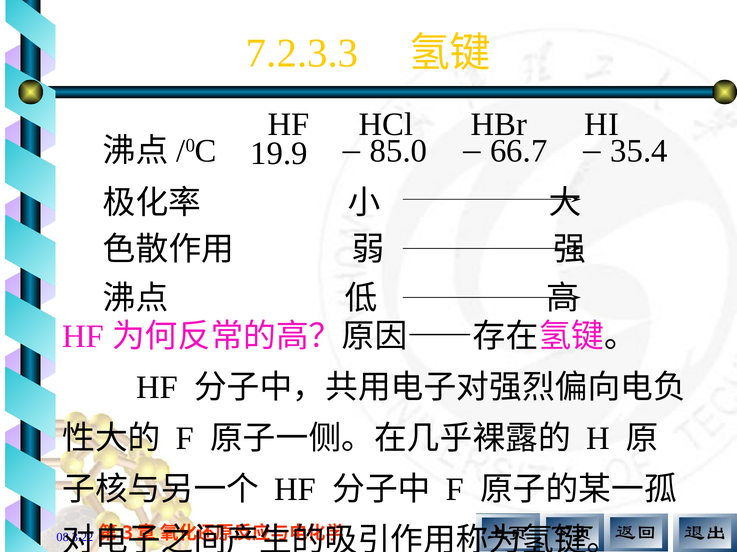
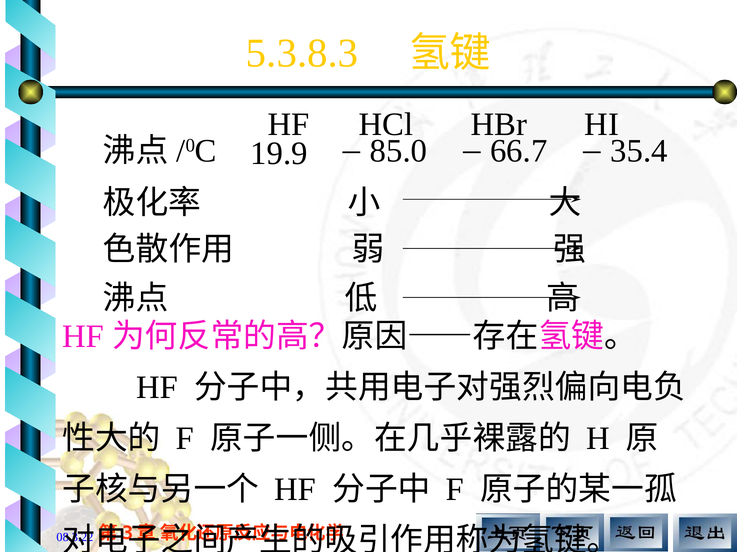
7.2.3.3: 7.2.3.3 -> 5.3.8.3 (302, 53)
